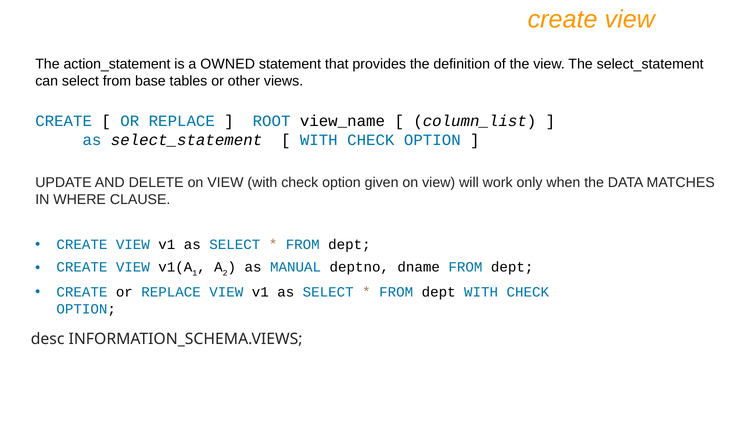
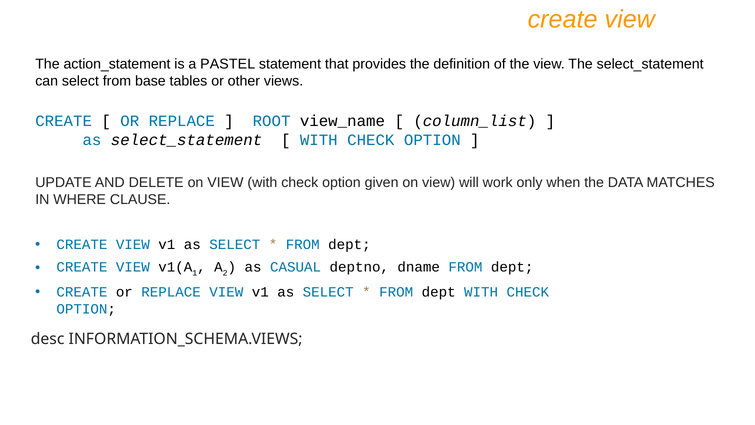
OWNED: OWNED -> PASTEL (228, 64)
MANUAL: MANUAL -> CASUAL (296, 267)
